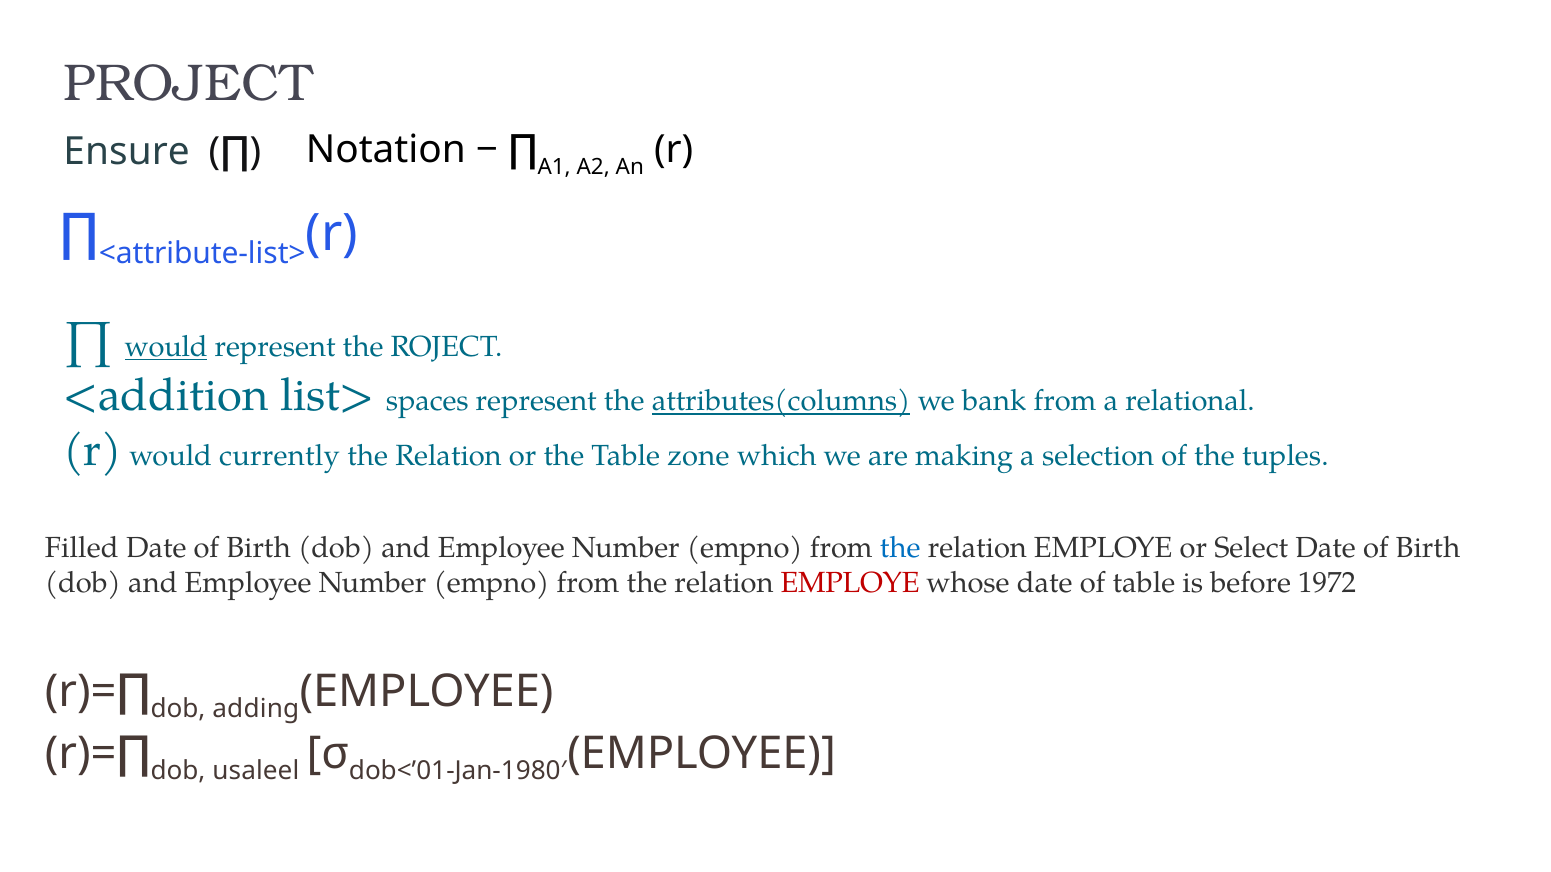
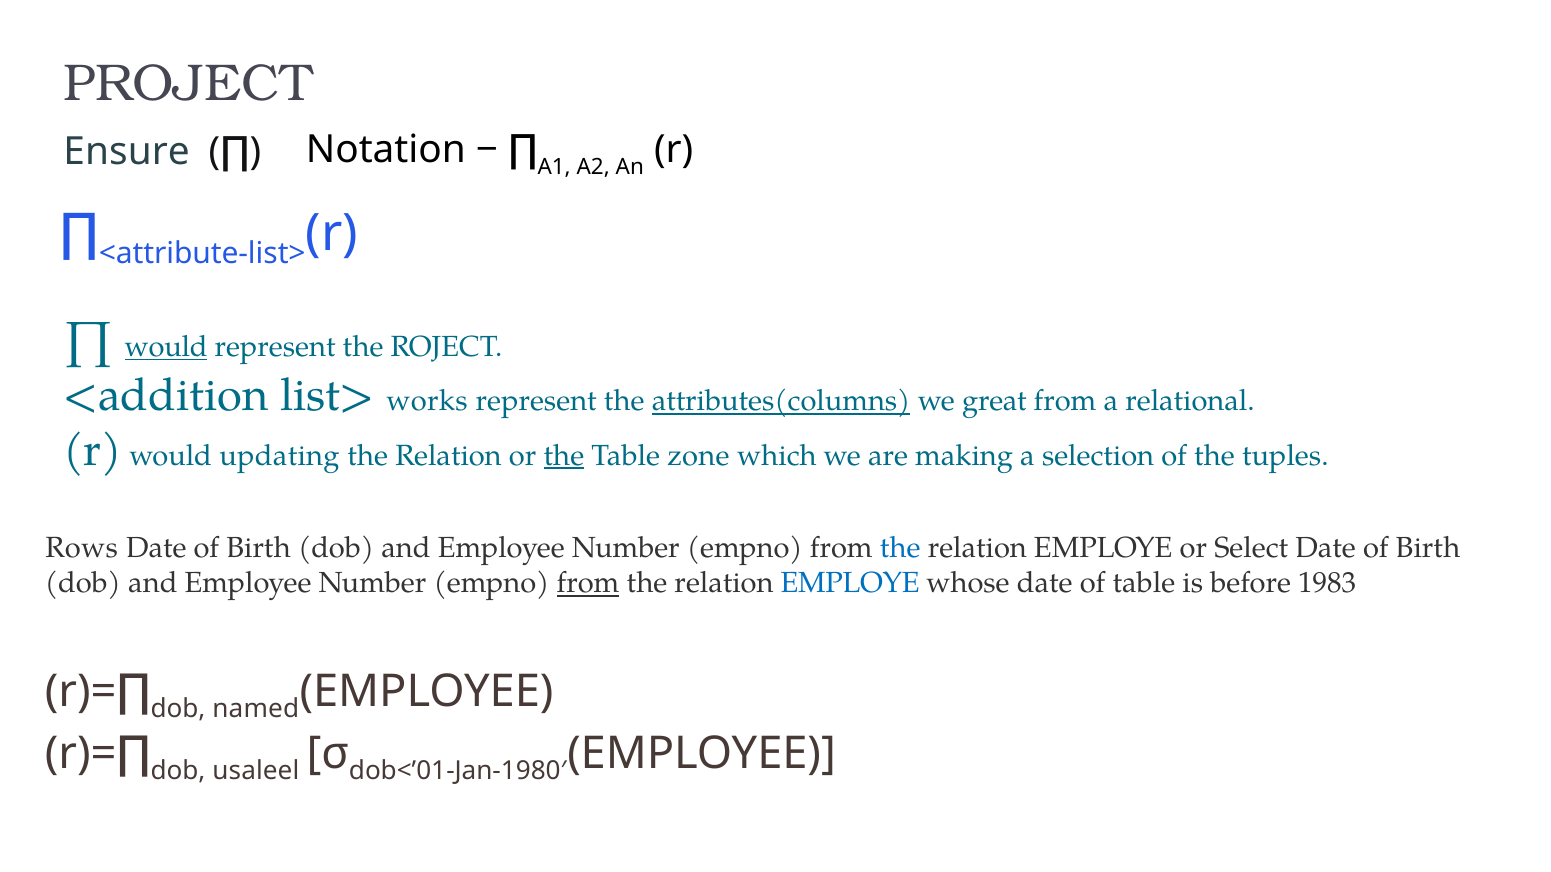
spaces: spaces -> works (427, 401)
bank: bank -> great (994, 401)
currently: currently -> updating (279, 456)
the underline: none -> present (564, 456)
Filled: Filled -> Rows (82, 549)
from underline: none -> present (588, 584)
EMPLOYE colour: red -> blue (850, 584)
1972: 1972 -> 1983 (1327, 584)
adding: adding -> named (256, 710)
